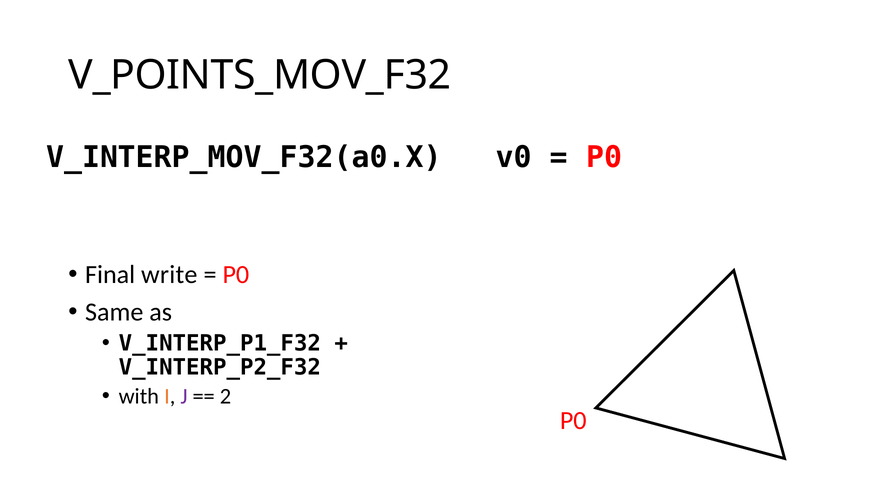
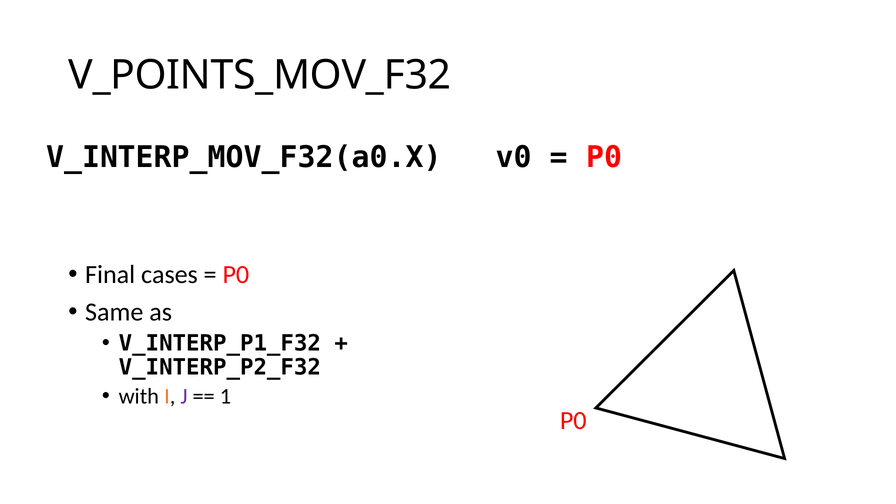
write: write -> cases (169, 275)
2: 2 -> 1 (226, 396)
